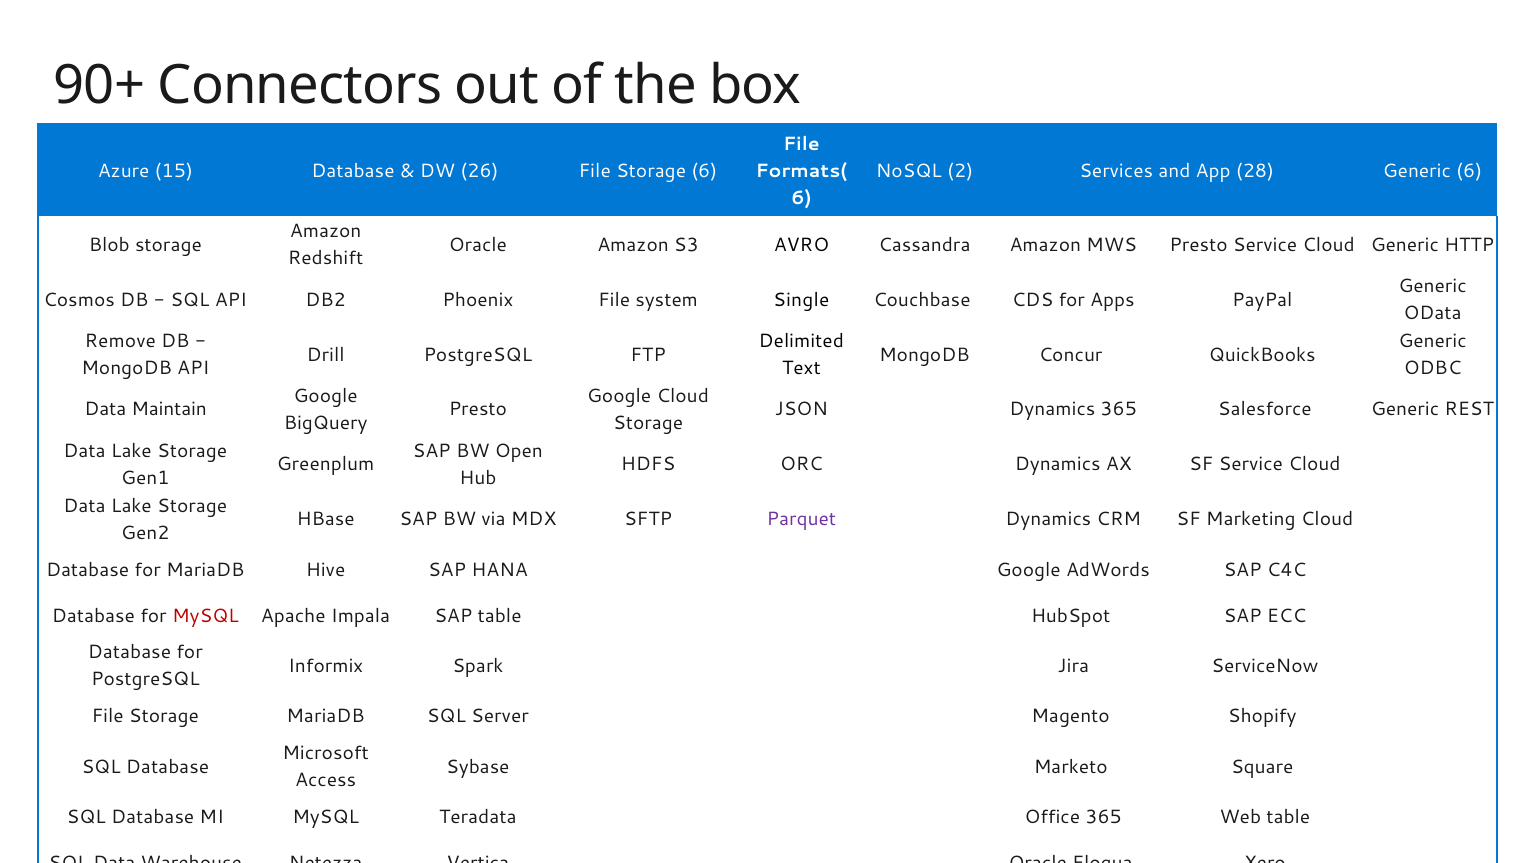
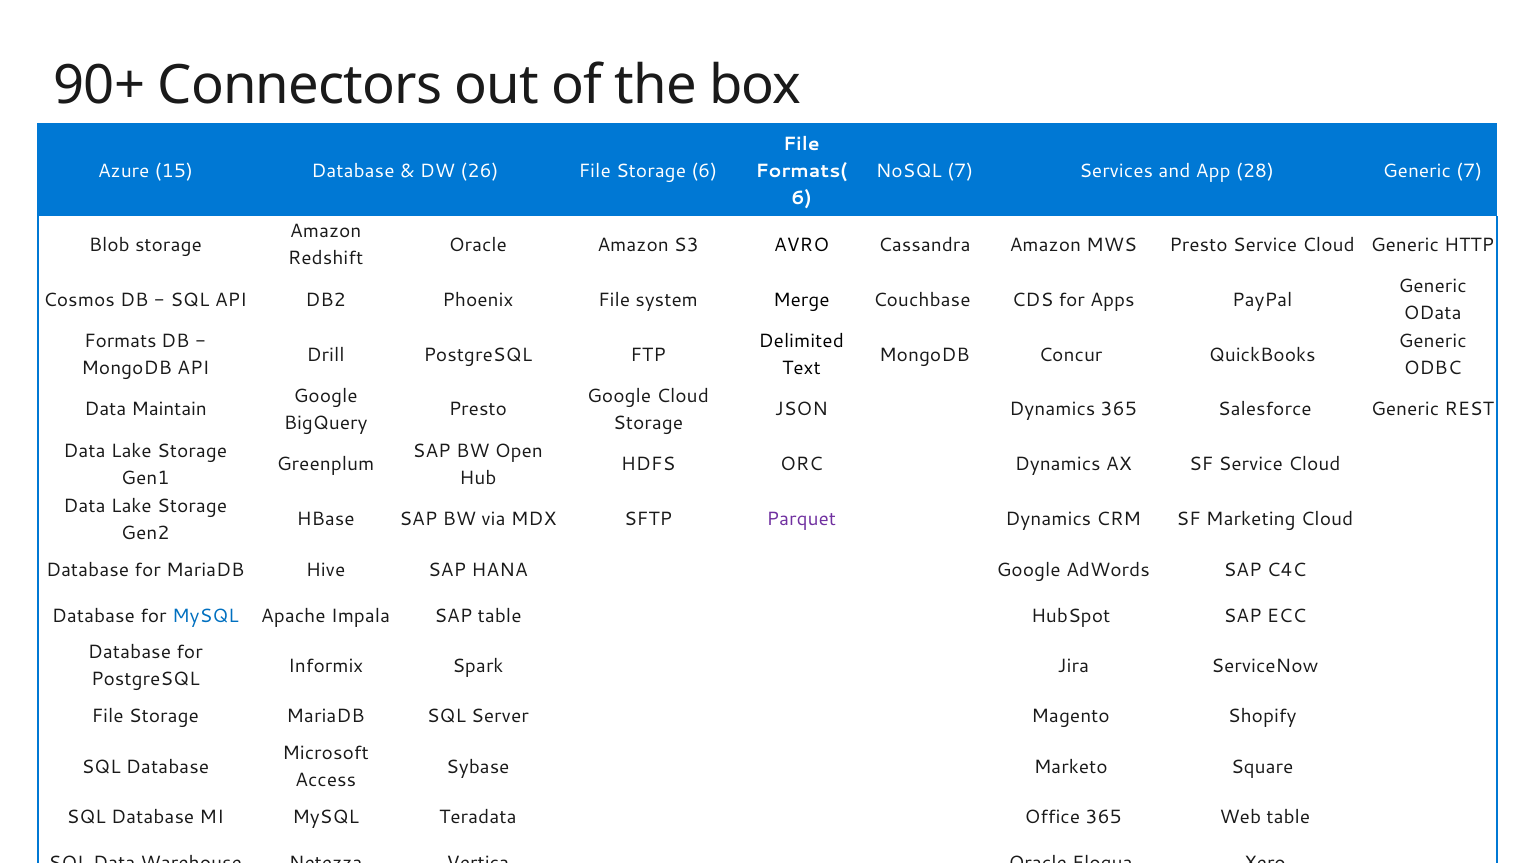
NoSQL 2: 2 -> 7 (960, 171)
Generic 6: 6 -> 7 (1469, 171)
Single: Single -> Merge (801, 300)
Remove: Remove -> Formats (120, 341)
MySQL colour: red -> blue (205, 616)
